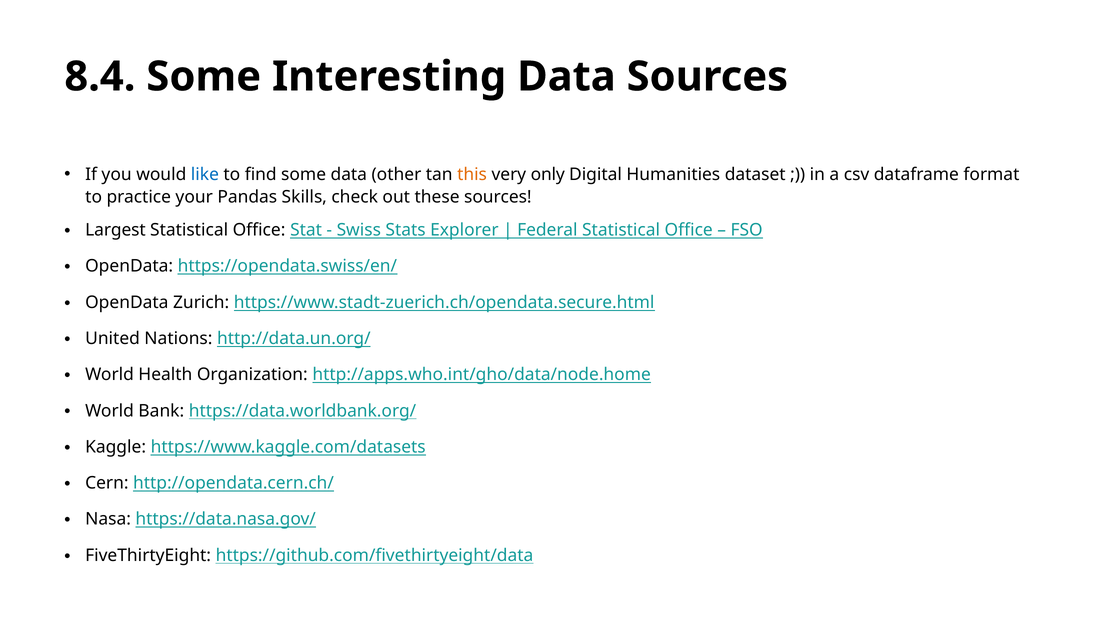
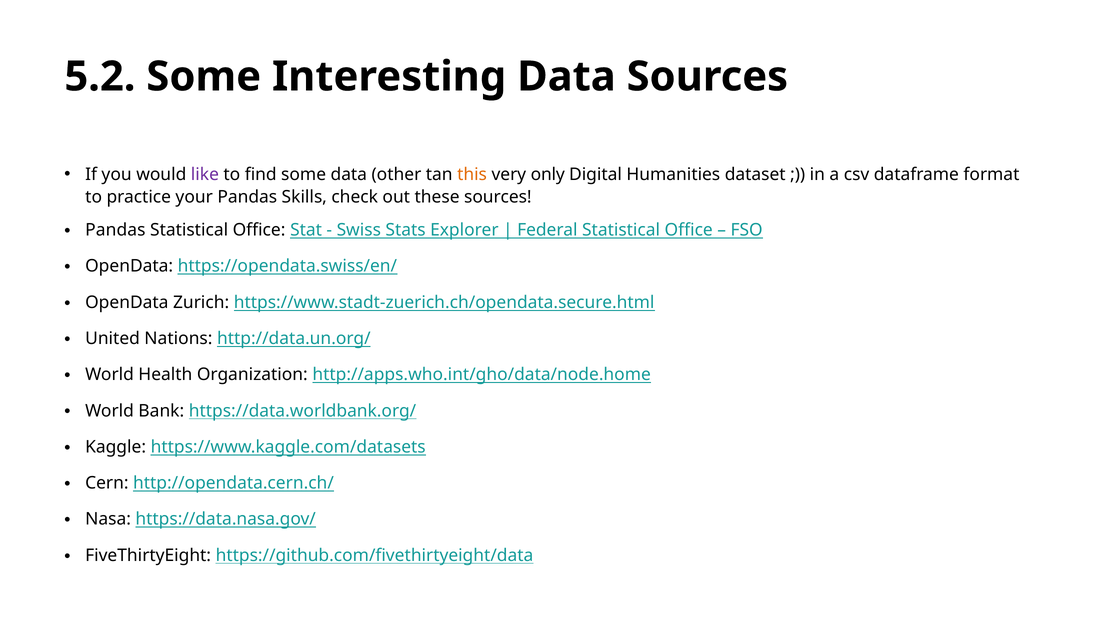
8.4: 8.4 -> 5.2 (100, 77)
like colour: blue -> purple (205, 174)
Largest: Largest -> Pandas (115, 230)
